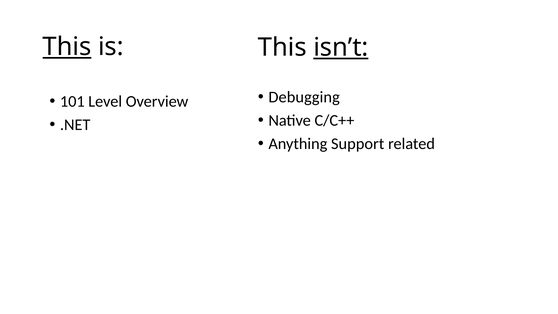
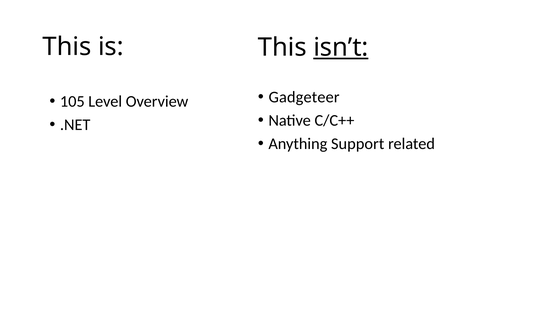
This underline: present -> none (67, 47)
Debugging: Debugging -> Gadgeteer (304, 97)
101: 101 -> 105 (72, 101)
